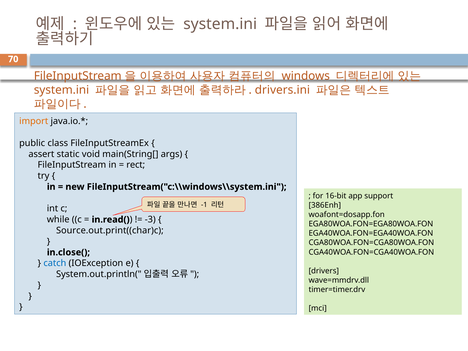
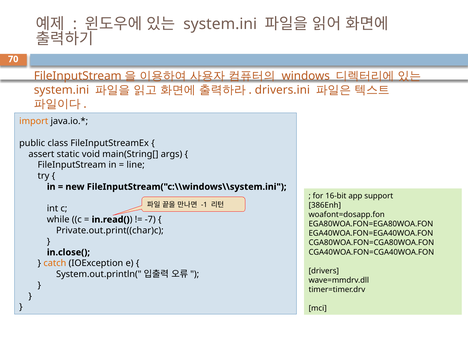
rect: rect -> line (136, 165)
-3: -3 -> -7 (150, 220)
Source.out.print((char)c: Source.out.print((char)c -> Private.out.print((char)c (110, 230)
catch colour: blue -> orange (55, 263)
